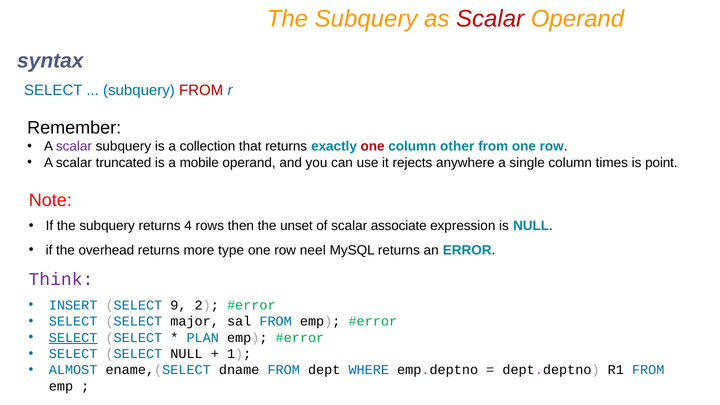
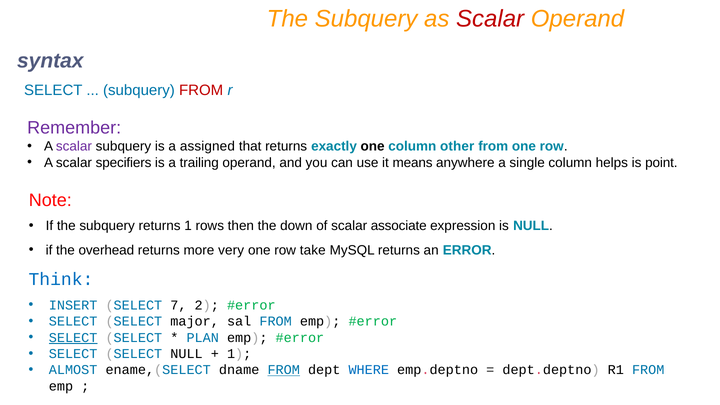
Remember colour: black -> purple (74, 128)
collection: collection -> assigned (207, 146)
one colour: red -> black (373, 146)
truncated: truncated -> specifiers (124, 163)
mobile: mobile -> trailing (199, 163)
rejects: rejects -> means (413, 163)
times: times -> helps (612, 163)
returns 4: 4 -> 1 (188, 226)
unset: unset -> down (296, 226)
type: type -> very (231, 250)
neel: neel -> take (313, 250)
Think colour: purple -> blue (61, 279)
9: 9 -> 7 (178, 305)
FROM underline: none -> present (284, 370)
